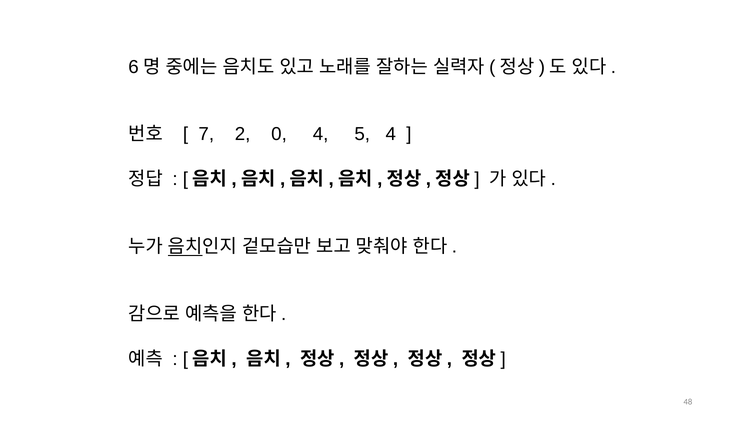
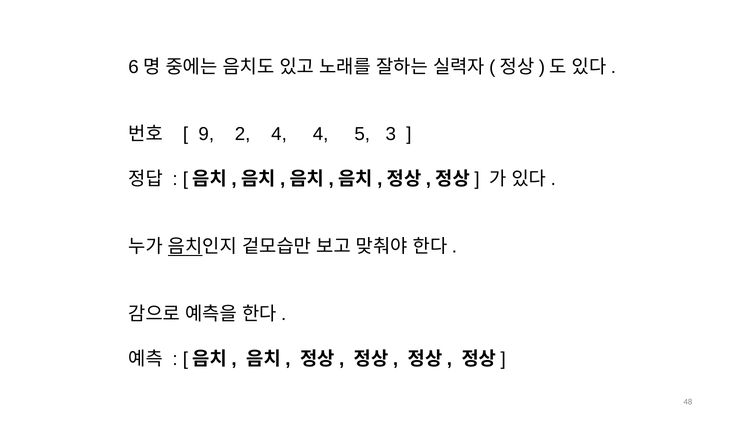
7: 7 -> 9 (206, 134)
2 0: 0 -> 4 (279, 134)
5 4: 4 -> 3 (391, 134)
